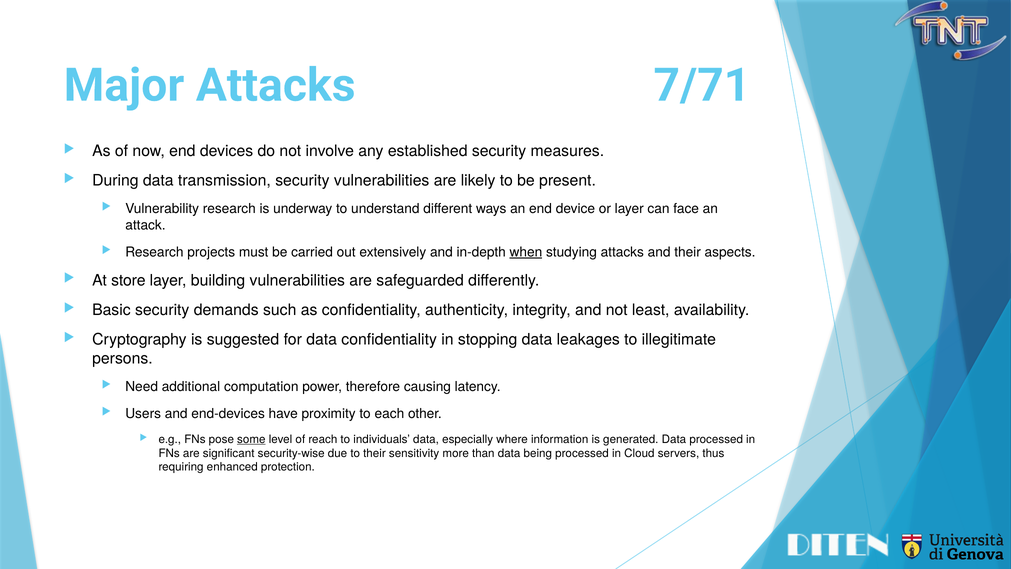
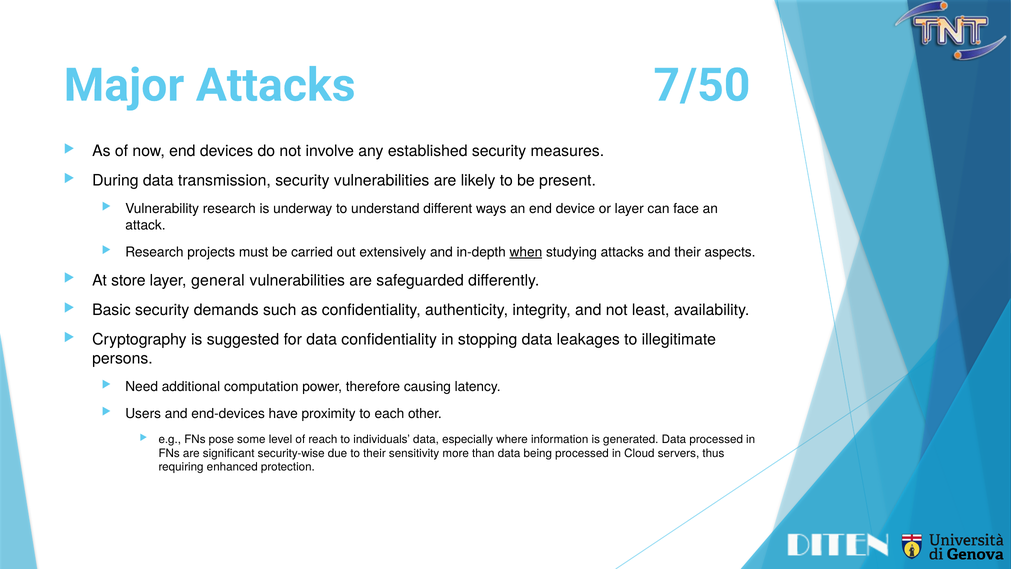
7/71: 7/71 -> 7/50 (702, 85)
building: building -> general (218, 280)
some underline: present -> none (251, 439)
